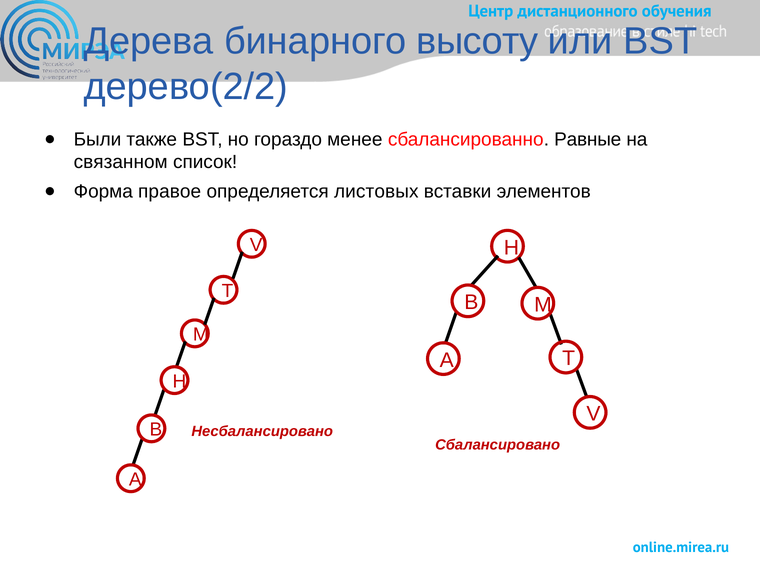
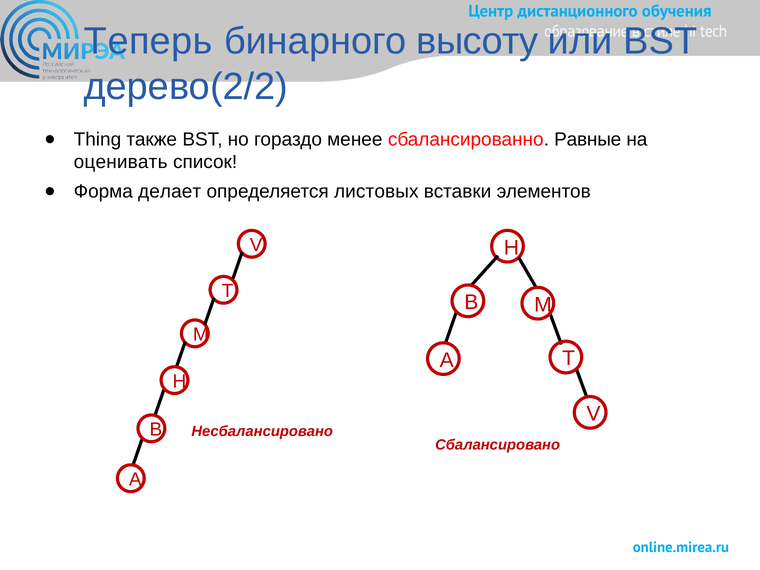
Дерева: Дерева -> Теперь (148, 41)
Были: Были -> Thing (97, 139)
связанном: связанном -> оценивать (121, 162)
правое: правое -> делает (170, 191)
